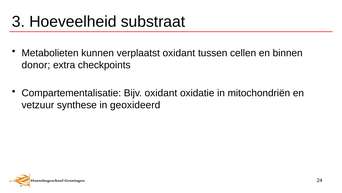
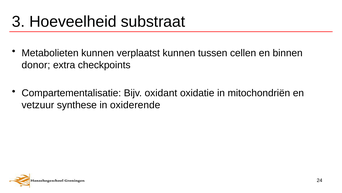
verplaatst oxidant: oxidant -> kunnen (179, 53)
geoxideerd: geoxideerd -> oxiderende (135, 105)
